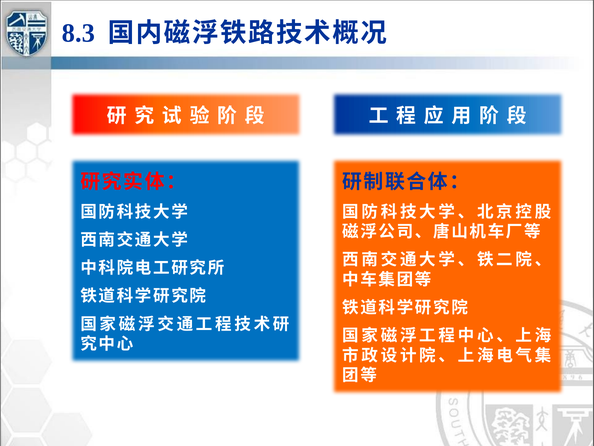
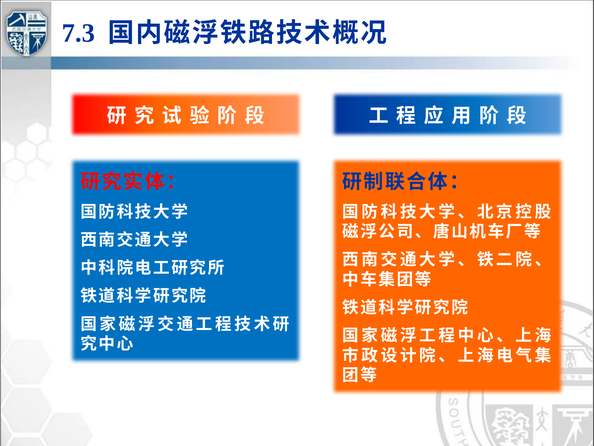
8.3: 8.3 -> 7.3 (78, 33)
